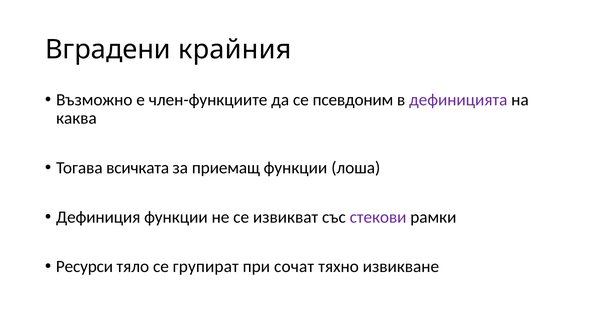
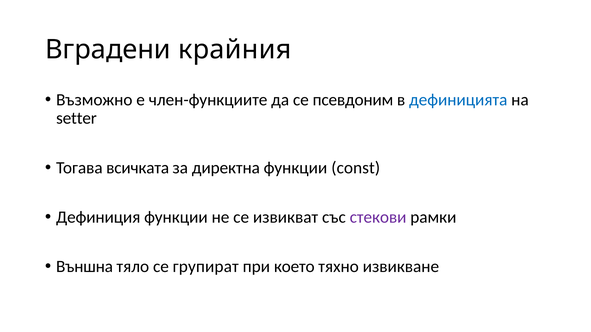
дефиницията colour: purple -> blue (458, 100)
каква: каква -> setter (76, 118)
приемащ: приемащ -> директна (226, 168)
лоша: лоша -> const (356, 168)
Ресурси: Ресурси -> Външна (84, 267)
сочат: сочат -> което (294, 267)
